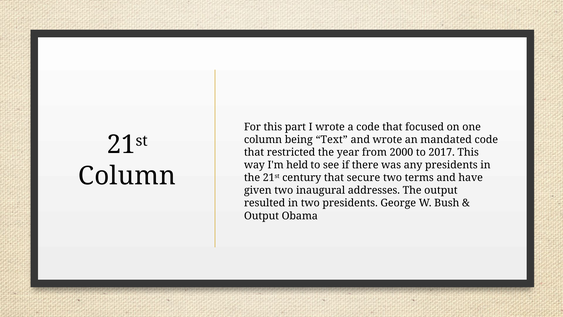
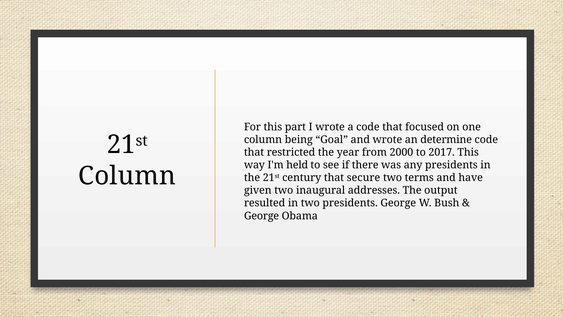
Text: Text -> Goal (332, 140)
mandated: mandated -> determine (446, 140)
Output: Output -> George (262, 216)
